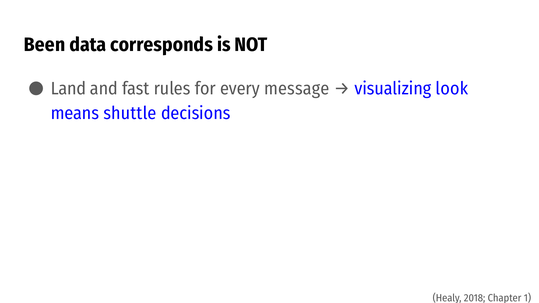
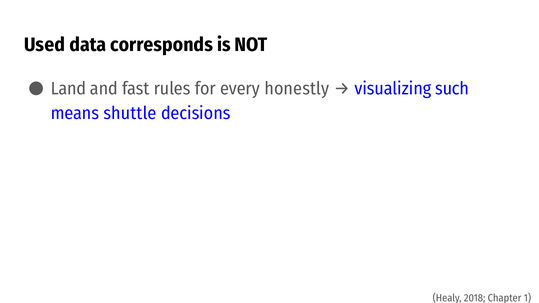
Been: Been -> Used (45, 45)
message: message -> honestly (297, 89)
look: look -> such (452, 89)
